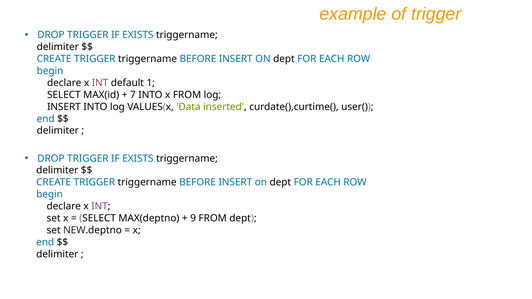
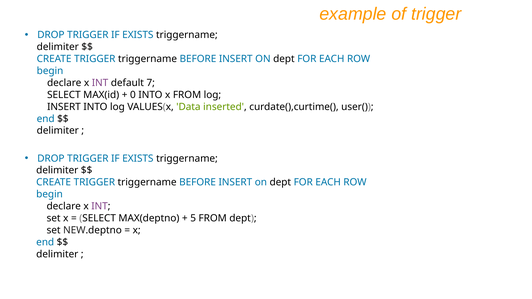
1: 1 -> 7 (151, 83)
7: 7 -> 0 (133, 95)
9: 9 -> 5 (193, 218)
